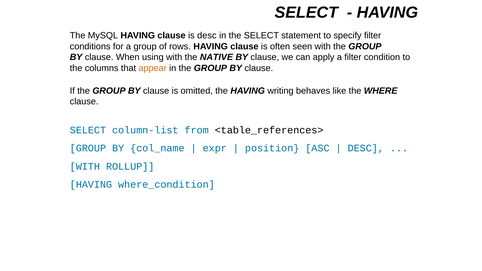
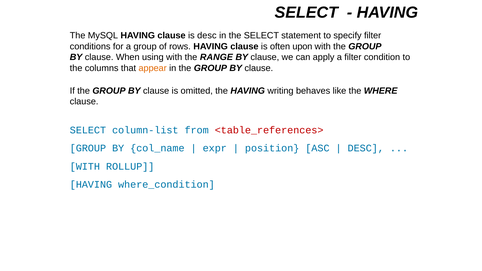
seen: seen -> upon (302, 46)
NATIVE: NATIVE -> RANGE (216, 57)
<table_references> colour: black -> red (269, 130)
